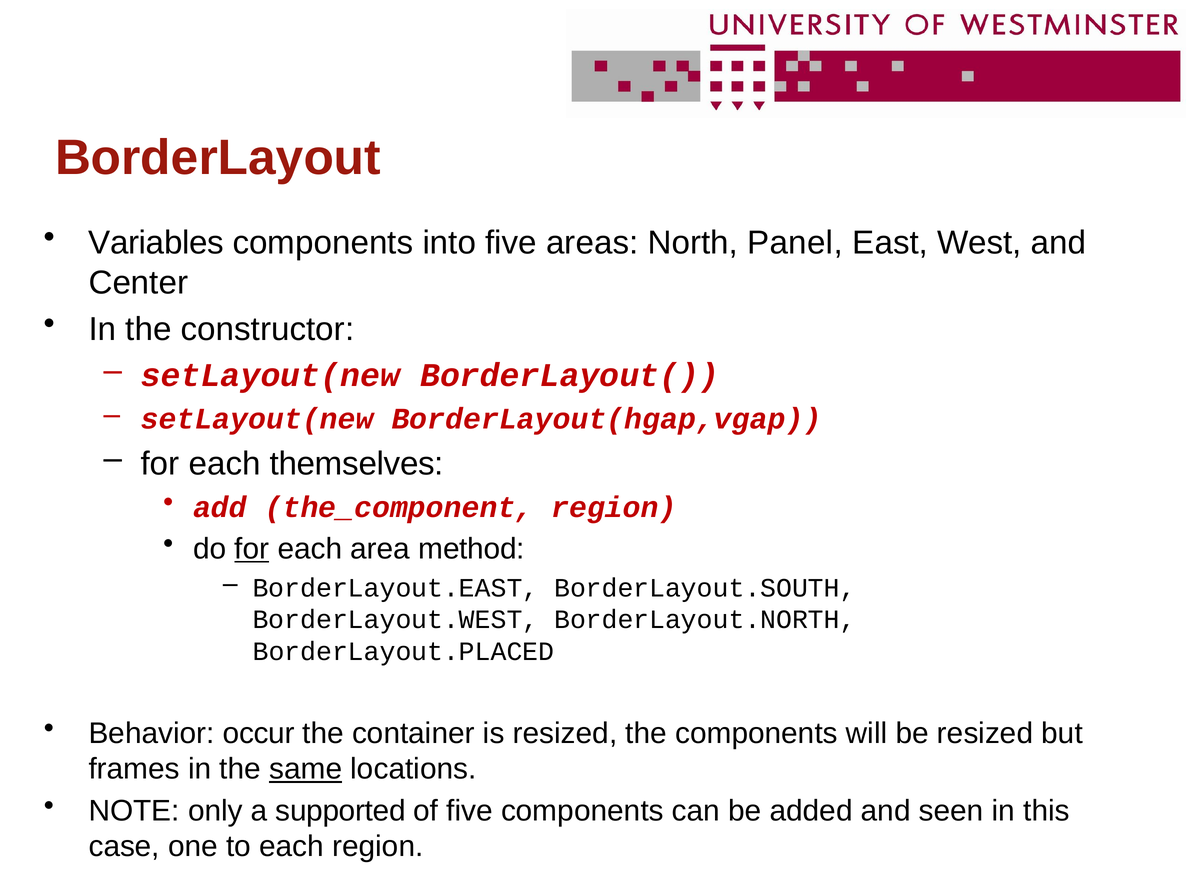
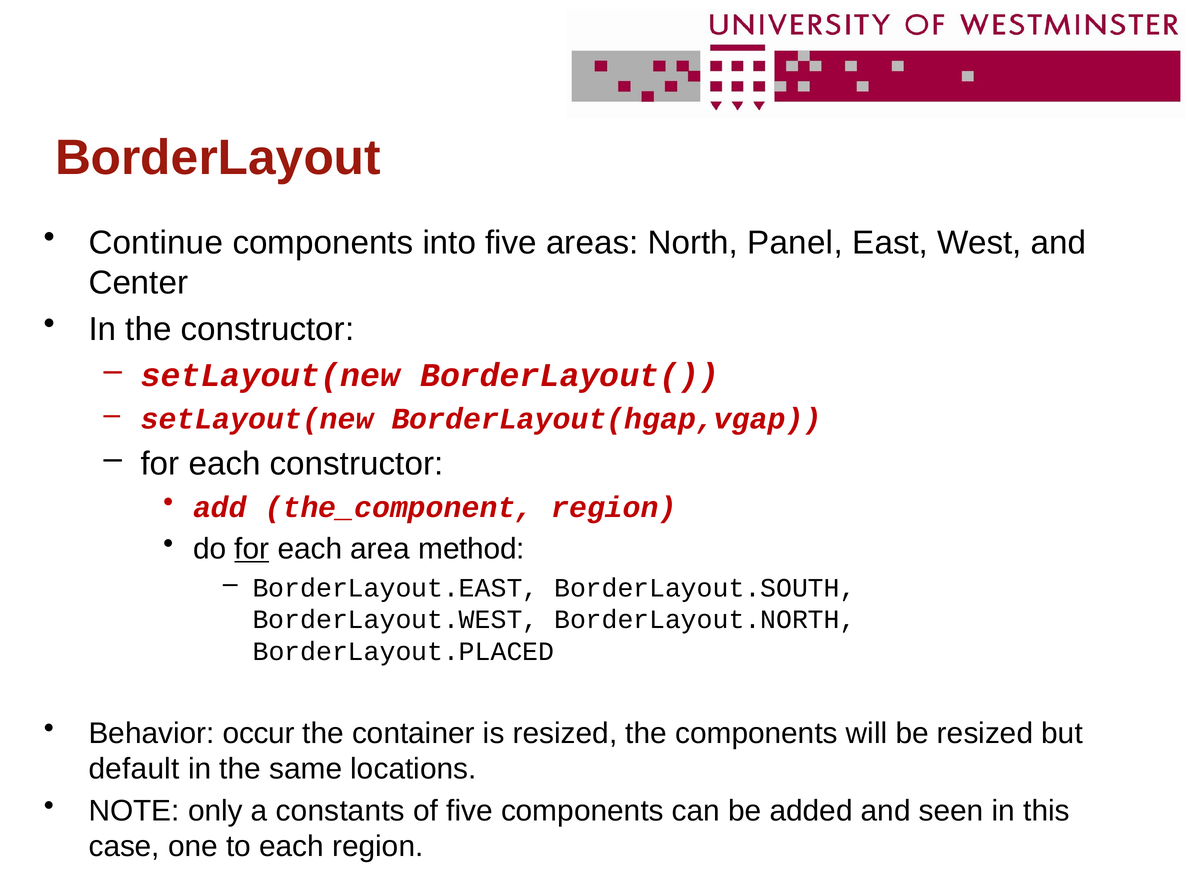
Variables: Variables -> Continue (156, 243)
each themselves: themselves -> constructor (357, 464)
frames: frames -> default (134, 769)
same underline: present -> none (306, 769)
supported: supported -> constants (340, 811)
